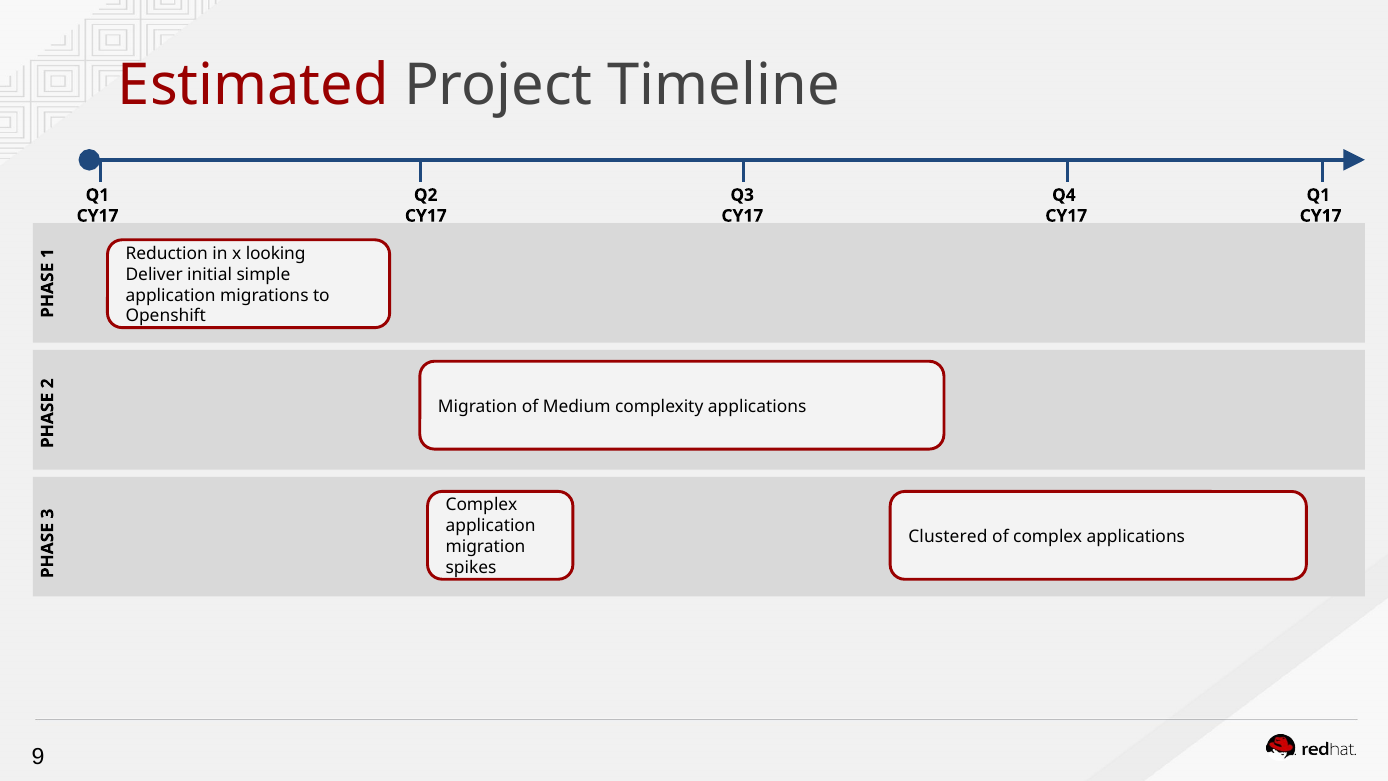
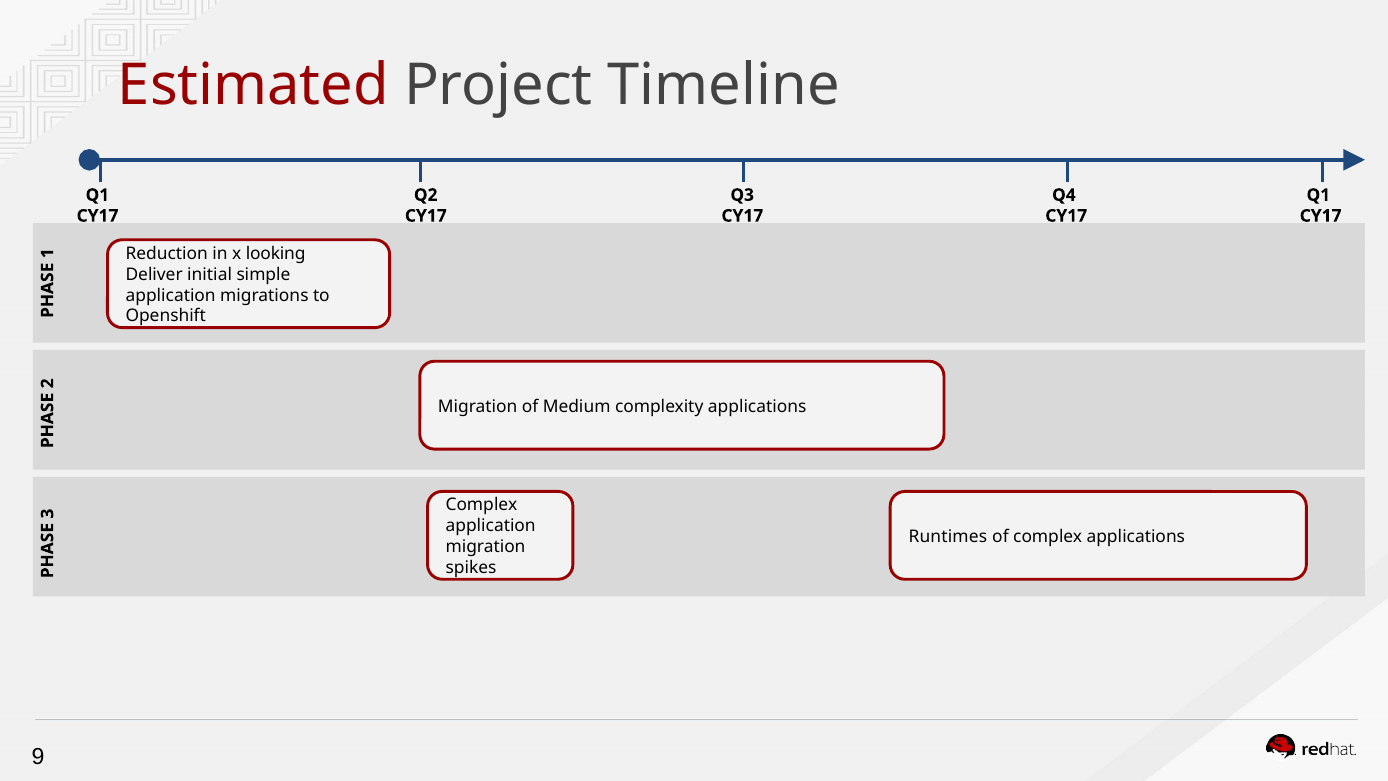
Clustered: Clustered -> Runtimes (948, 536)
